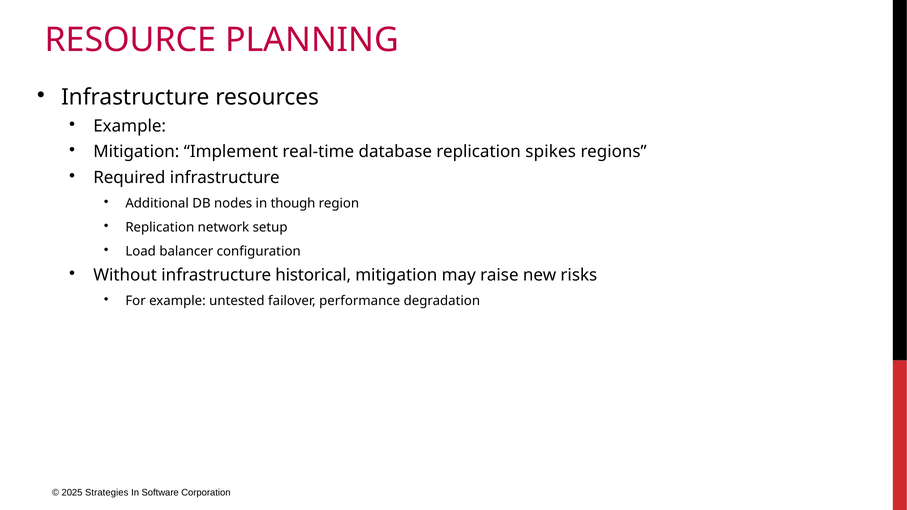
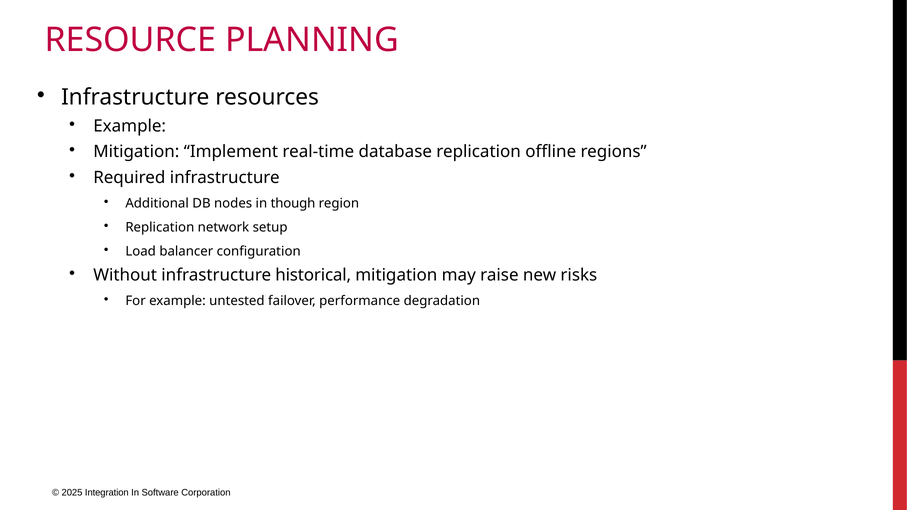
spikes: spikes -> offline (551, 152)
Strategies: Strategies -> Integration (107, 493)
